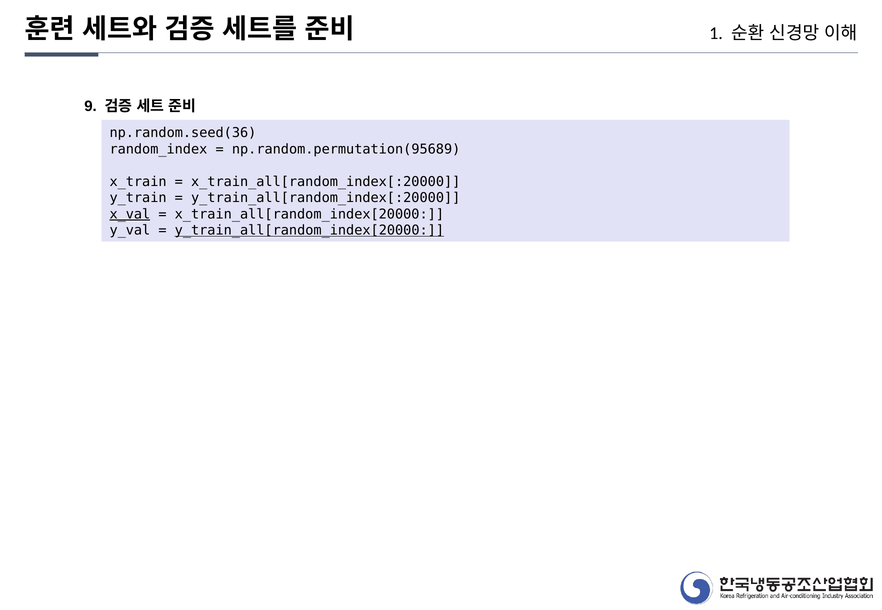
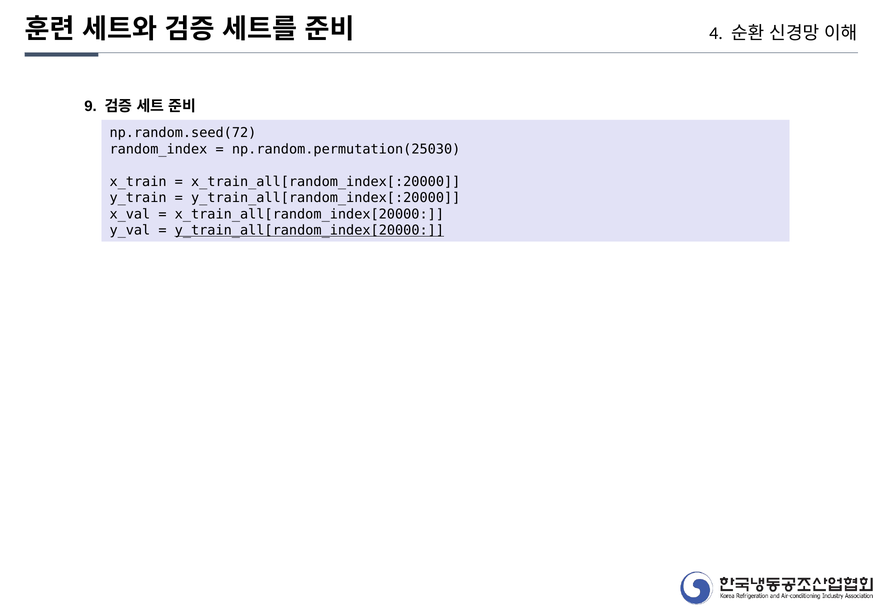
1: 1 -> 4 (716, 33)
np.random.seed(36: np.random.seed(36 -> np.random.seed(72 (183, 133)
np.random.permutation(95689: np.random.permutation(95689 -> np.random.permutation(25030 (346, 149)
x_val underline: present -> none (130, 214)
